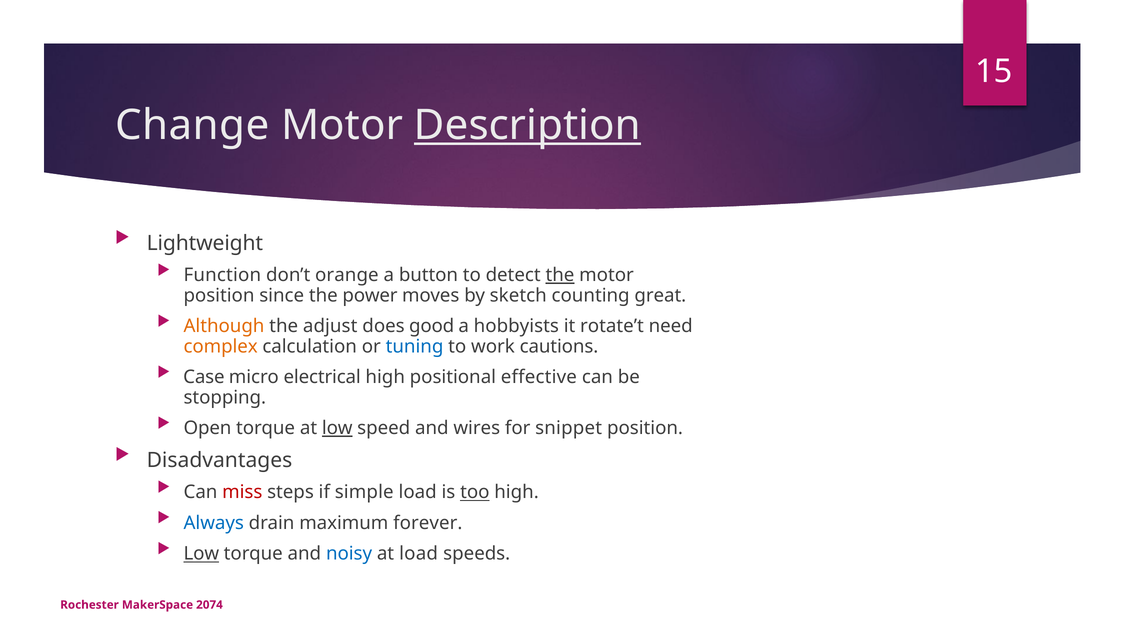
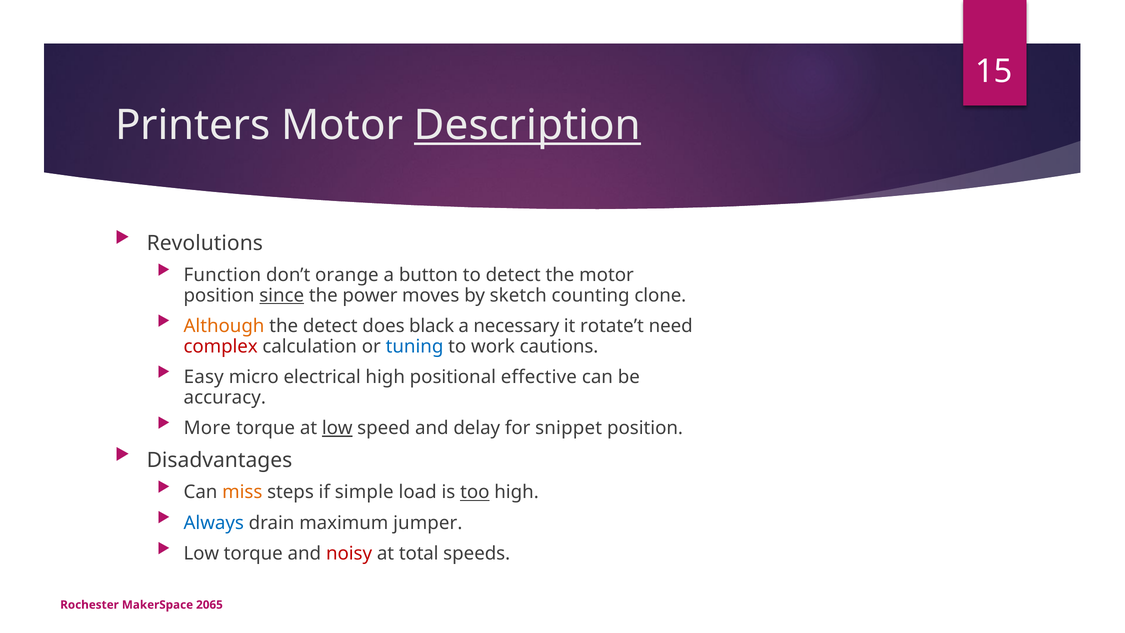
Change: Change -> Printers (193, 125)
Lightweight: Lightweight -> Revolutions (205, 243)
the underline: present -> none (560, 275)
since underline: none -> present (282, 295)
great: great -> clone (660, 295)
the adjust: adjust -> detect (330, 326)
good: good -> black (432, 326)
hobbyists: hobbyists -> necessary (516, 326)
complex colour: orange -> red (221, 346)
Case: Case -> Easy (204, 377)
stopping: stopping -> accuracy (225, 397)
Open: Open -> More (207, 428)
wires: wires -> delay (477, 428)
miss colour: red -> orange (242, 492)
forever: forever -> jumper (428, 523)
Low underline: present -> none (201, 554)
noisy colour: blue -> red (349, 554)
at load: load -> total (419, 554)
2074: 2074 -> 2065 (209, 605)
